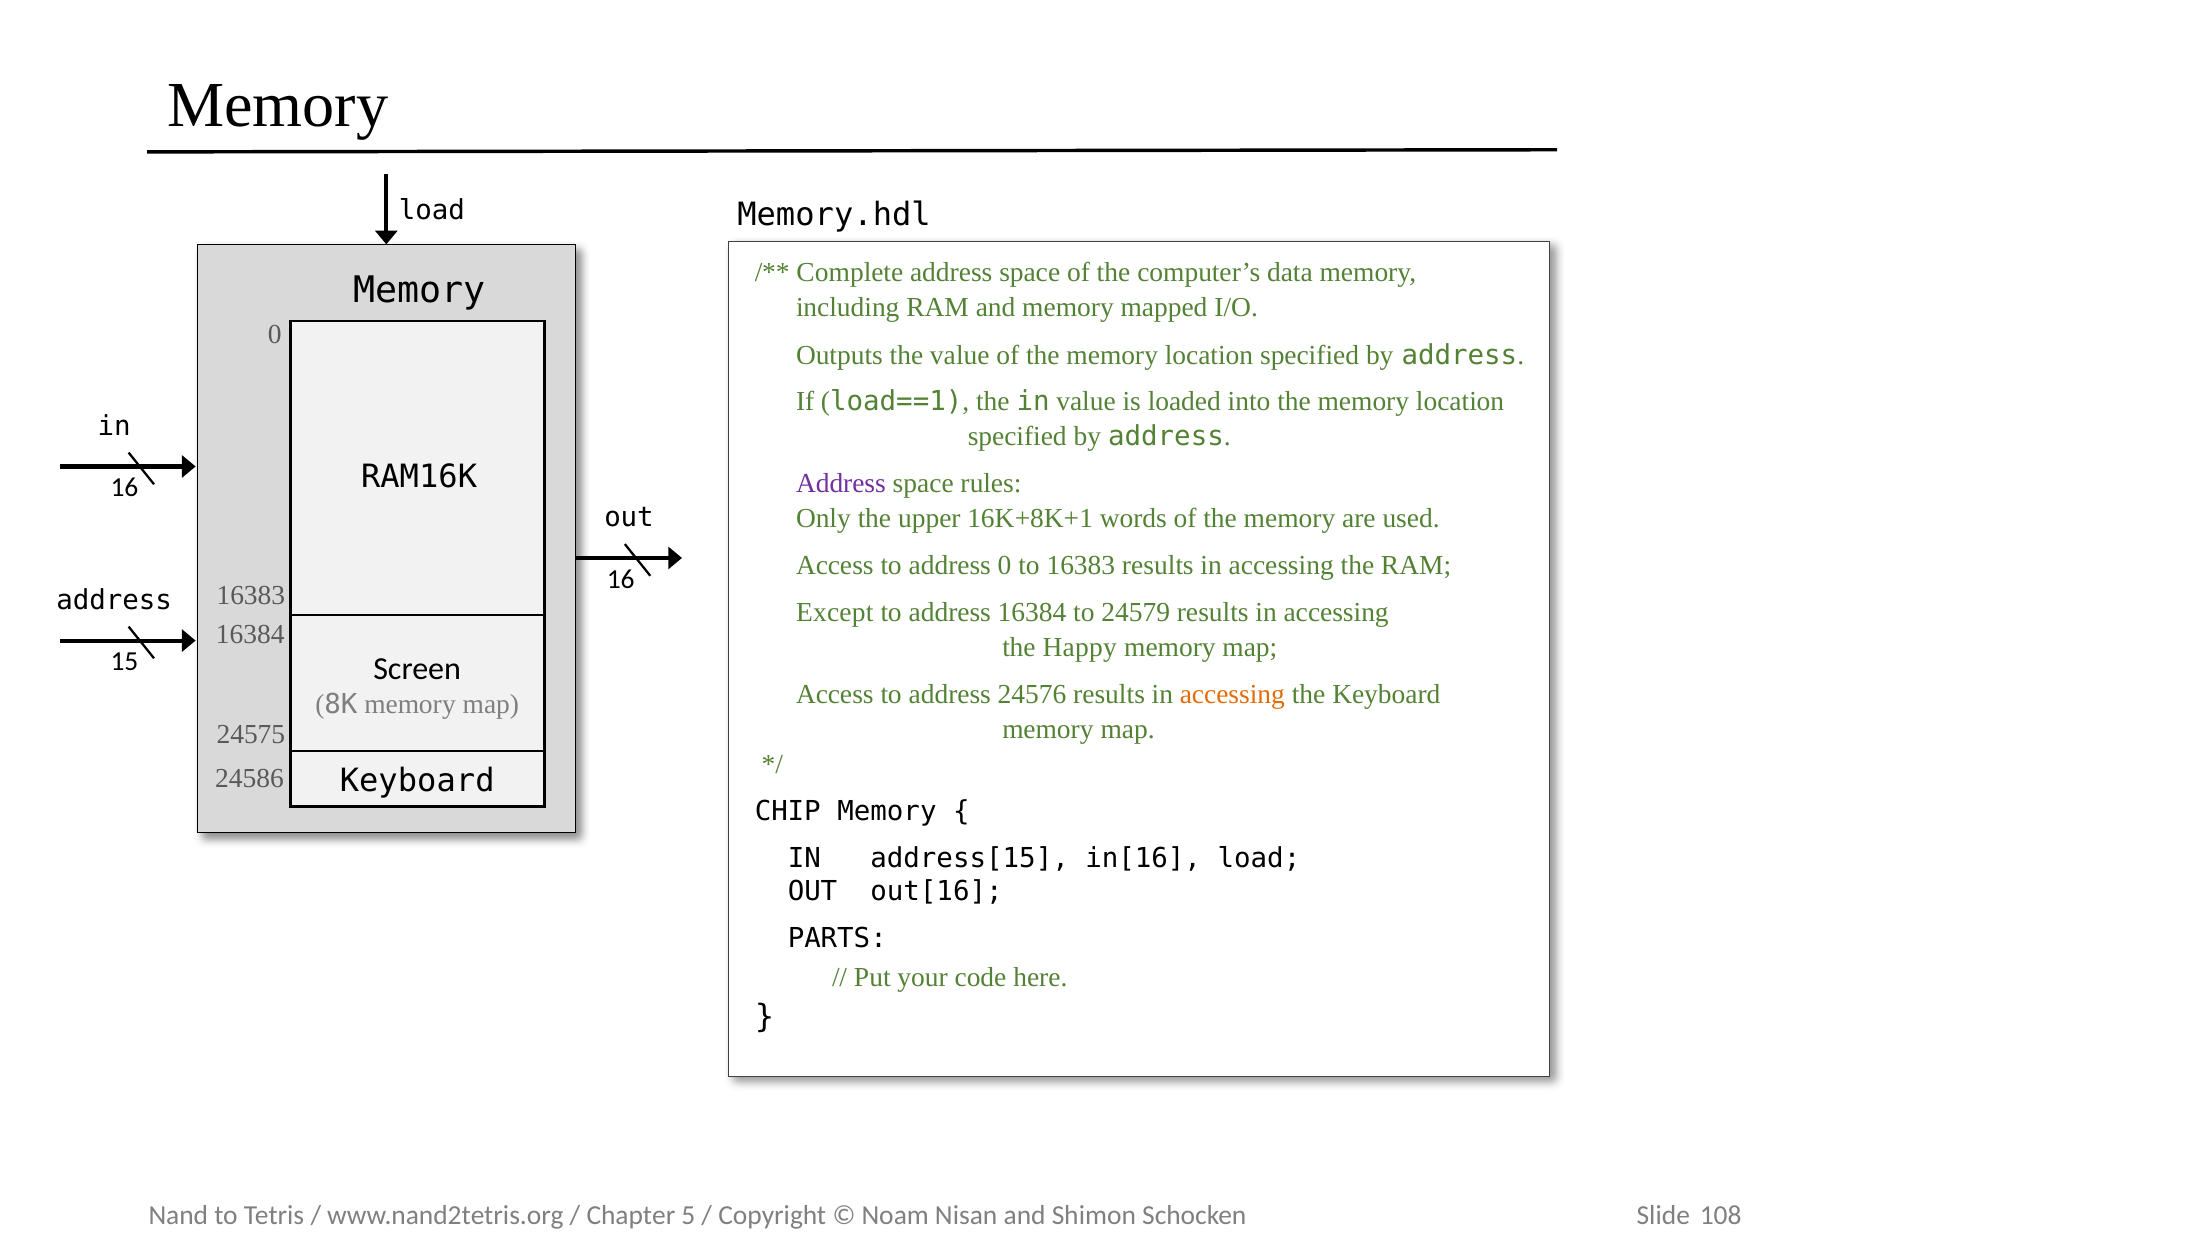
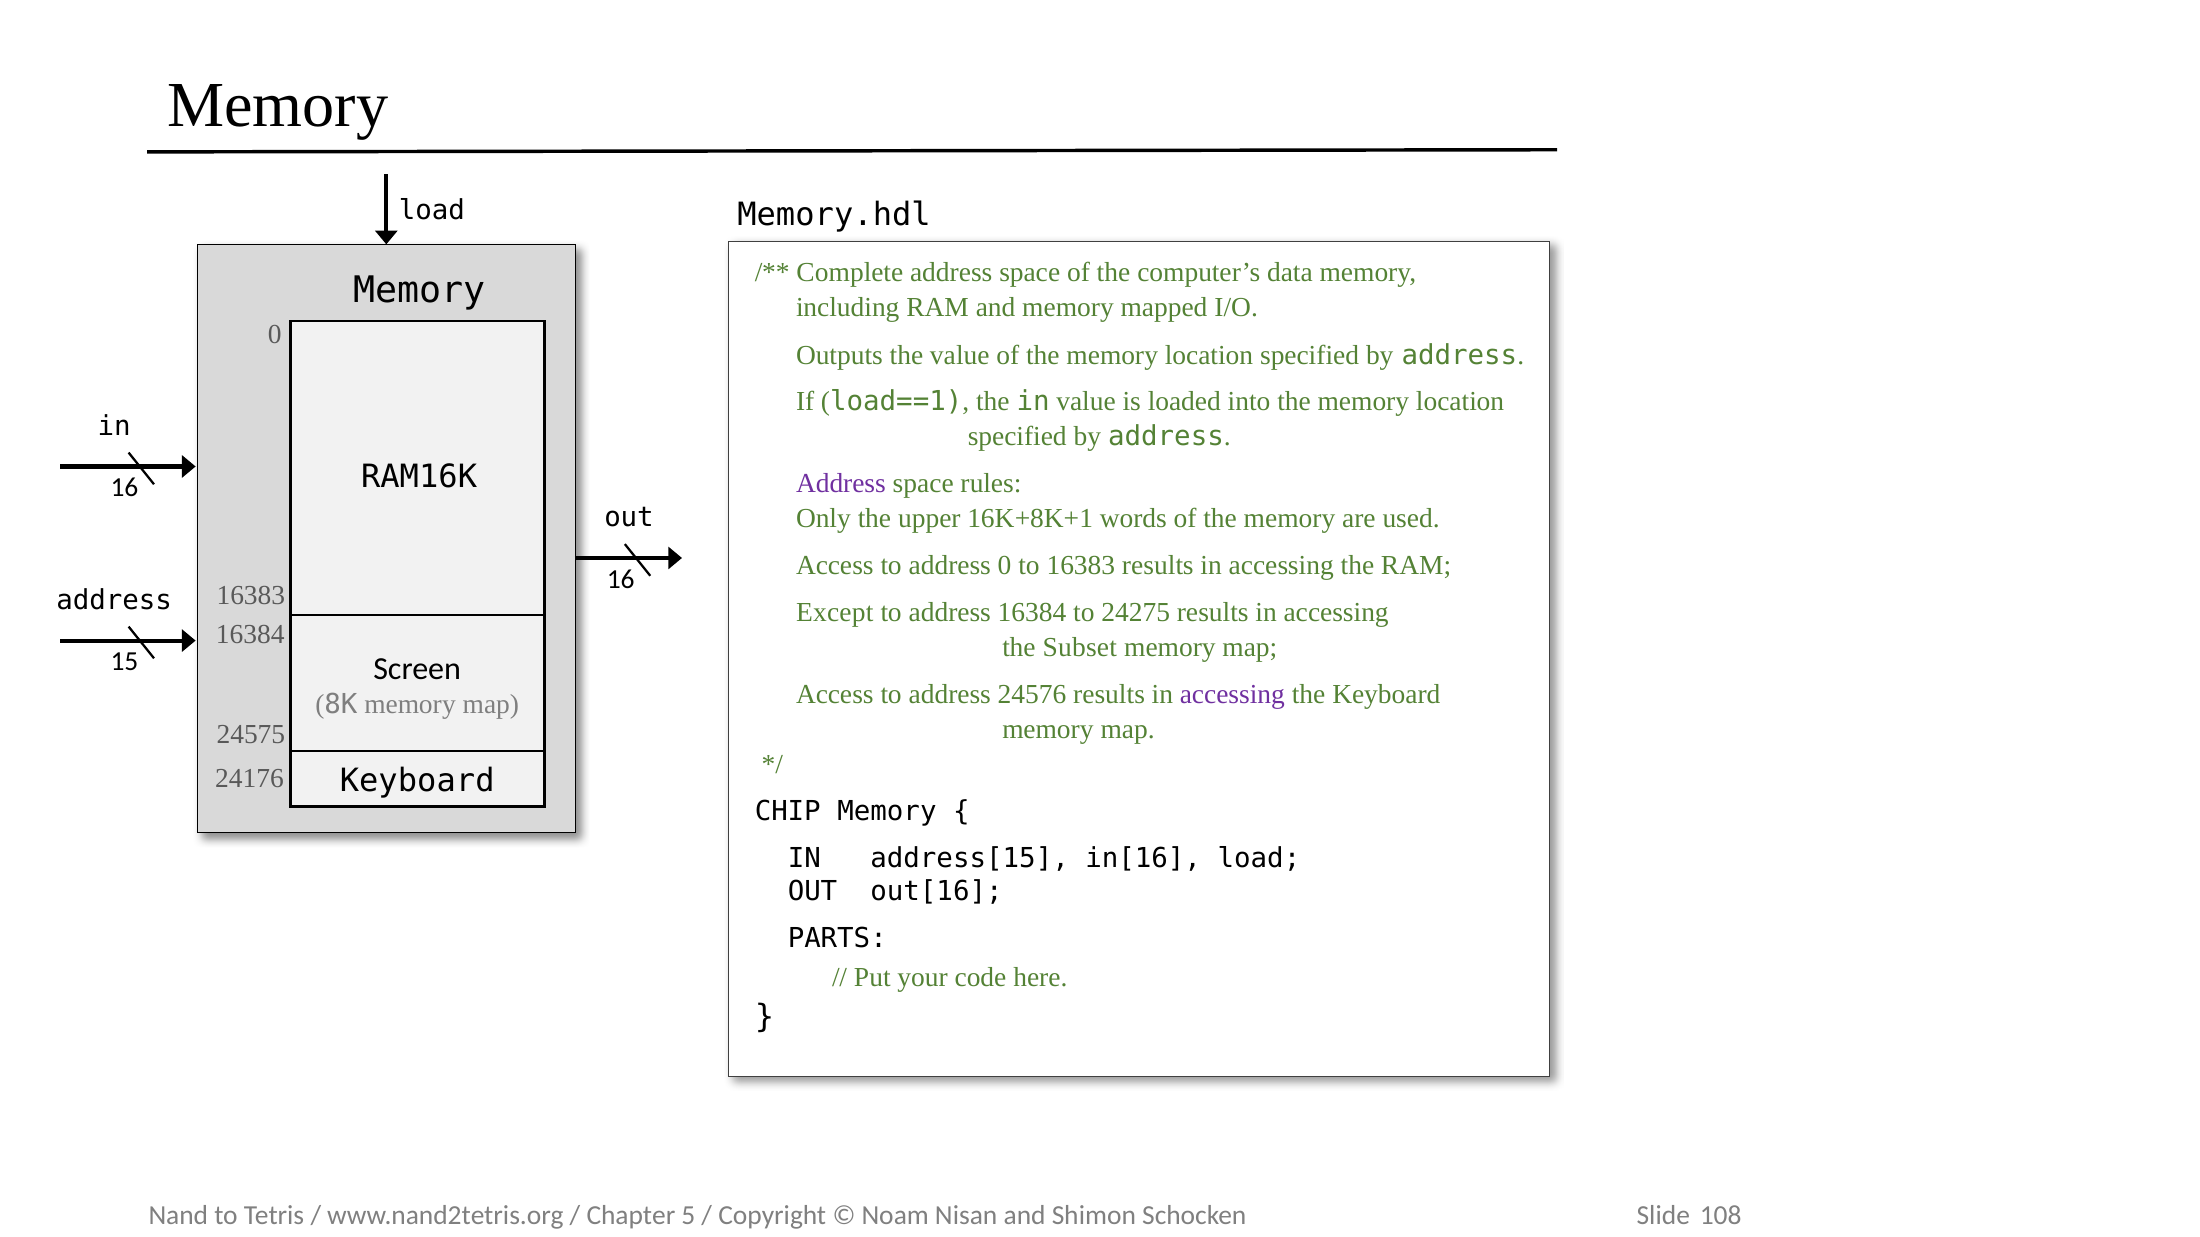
24579: 24579 -> 24275 (1136, 613)
Happy: Happy -> Subset (1080, 647)
accessing colour: orange -> purple (1232, 695)
24586: 24586 -> 24176 (250, 779)
